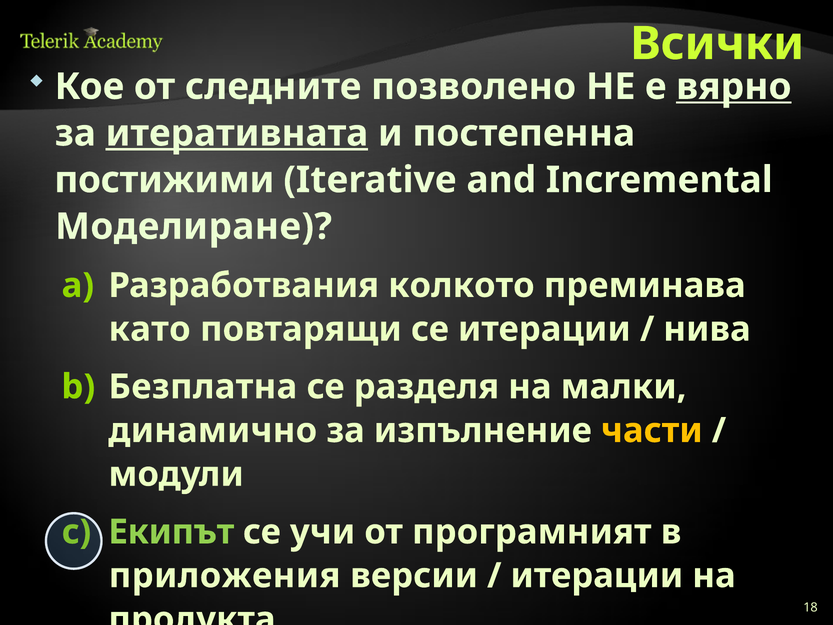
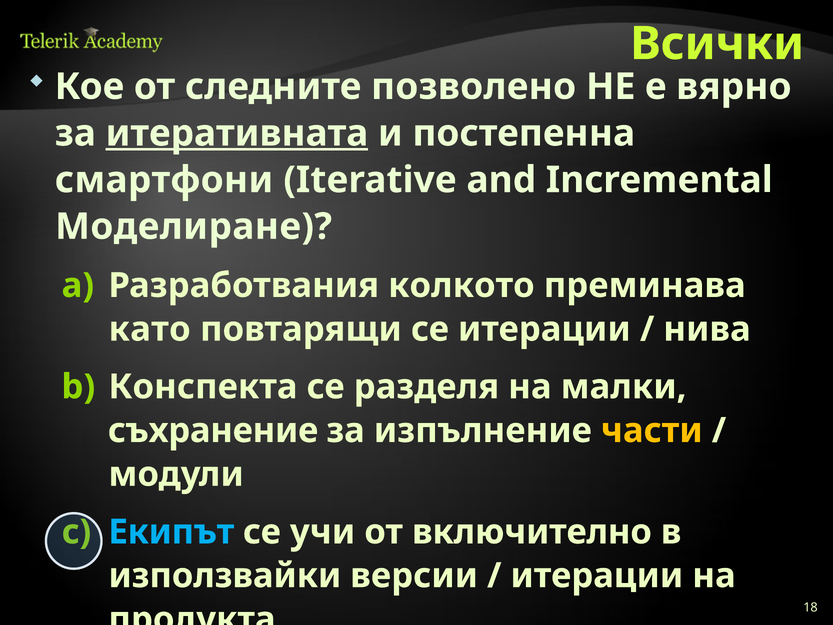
вярно underline: present -> none (734, 87)
постижими: постижими -> смартфони (164, 180)
Безплатна: Безплатна -> Конспекта (203, 387)
динамично: динамично -> съхранение (213, 430)
Екипът colour: light green -> light blue (171, 532)
програмният: програмният -> включително (532, 532)
приложения: приложения -> използвайки (225, 575)
